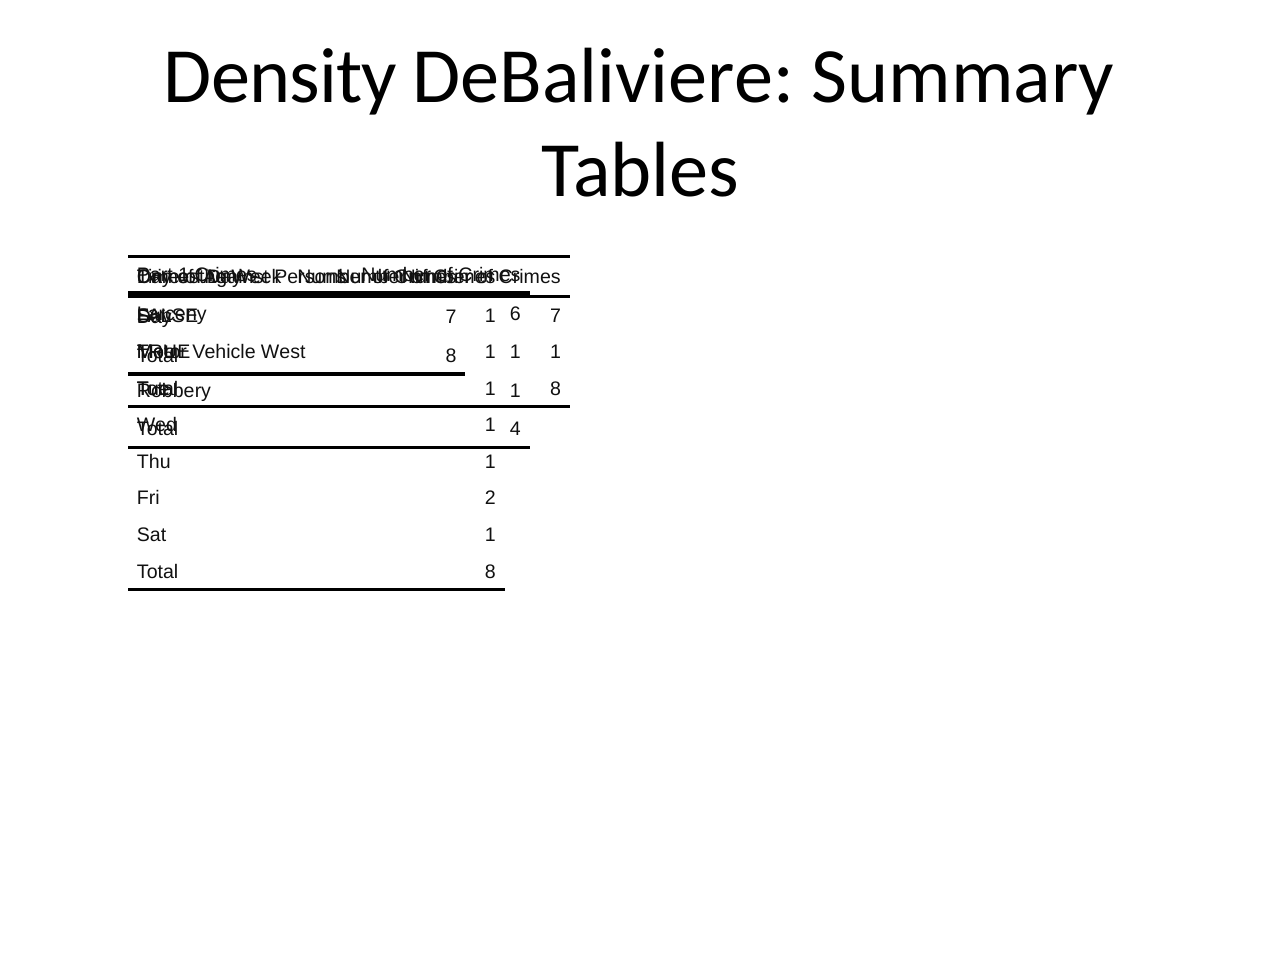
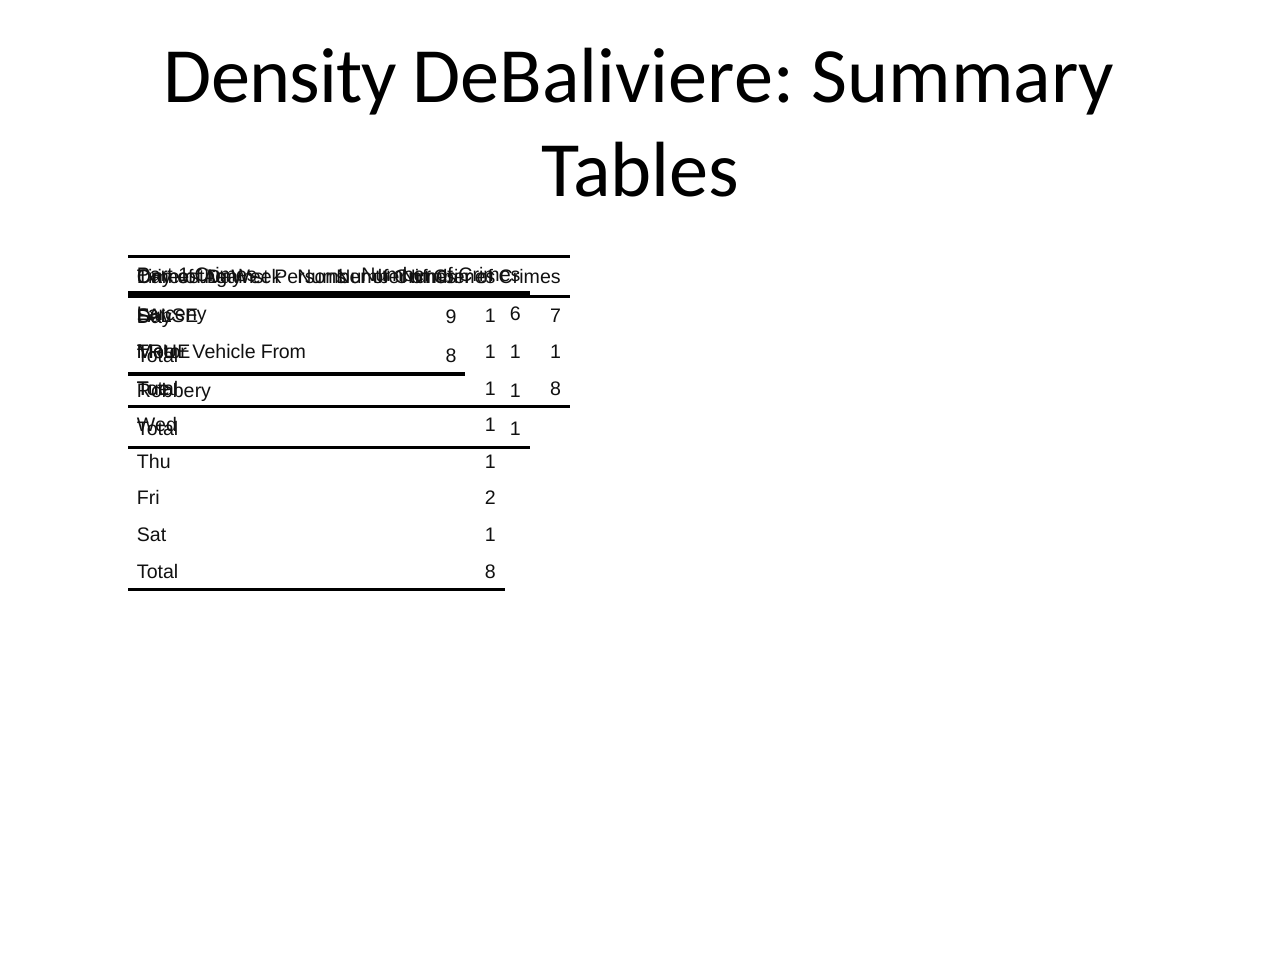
7: 7 -> 9 (451, 317)
West: West -> From (283, 352)
4: 4 -> 1 (515, 429)
